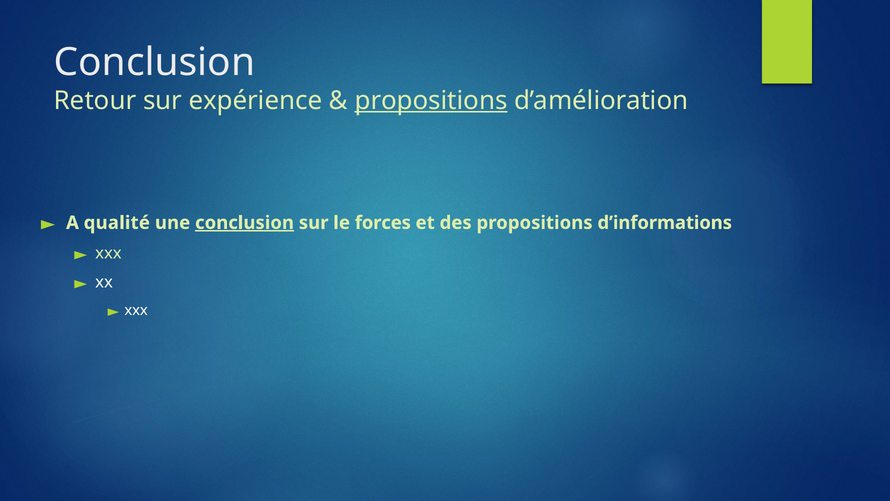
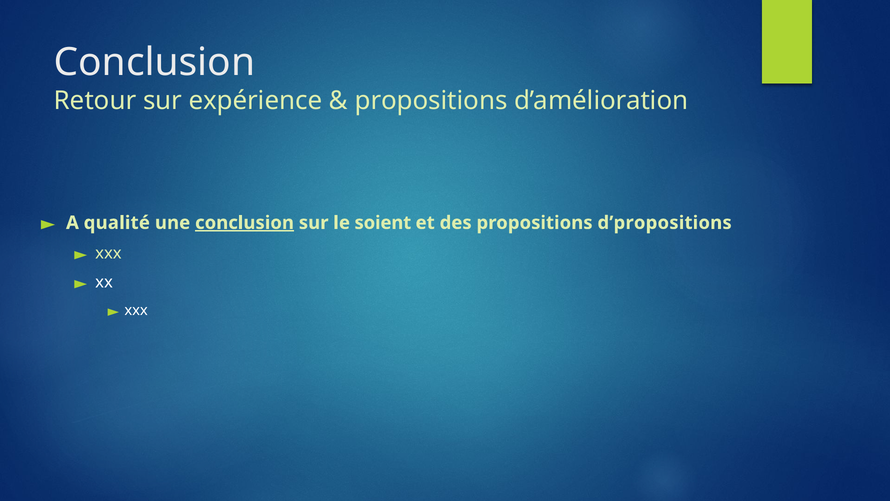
propositions underline: present -> none (431, 101)
forces: forces -> soient (383, 223)
d’informations: d’informations -> d’propositions (665, 223)
